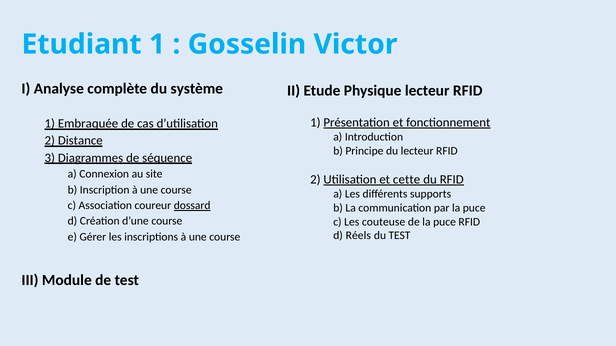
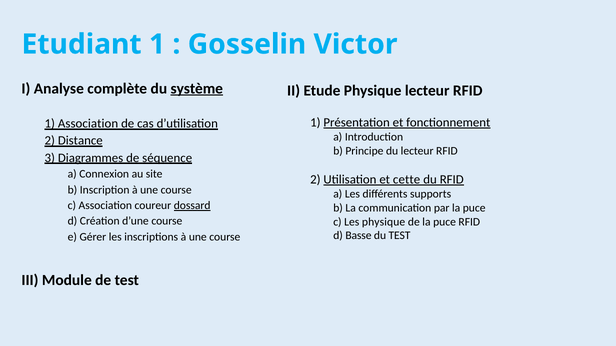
système underline: none -> present (197, 89)
1 Embraquée: Embraquée -> Association (88, 124)
Les couteuse: couteuse -> physique (384, 222)
Réels: Réels -> Basse (358, 236)
